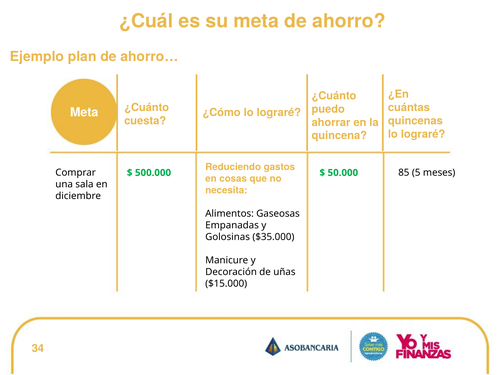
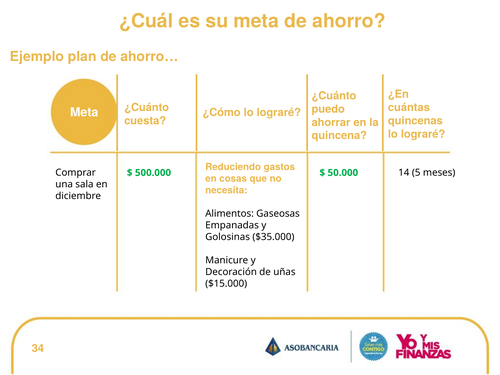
85: 85 -> 14 (404, 173)
